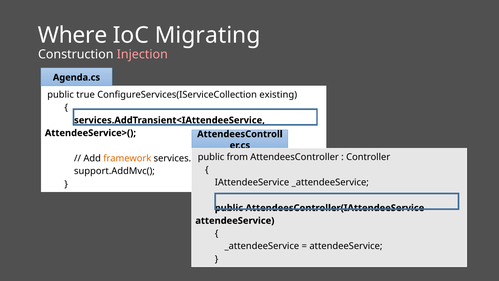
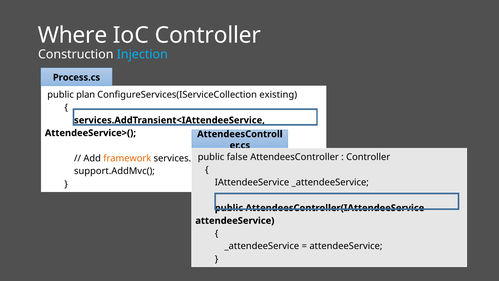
IoC Migrating: Migrating -> Controller (208, 35)
Injection colour: pink -> light blue (142, 54)
Agenda.cs: Agenda.cs -> Process.cs (76, 77)
true: true -> plan (86, 95)
from: from -> false (237, 157)
